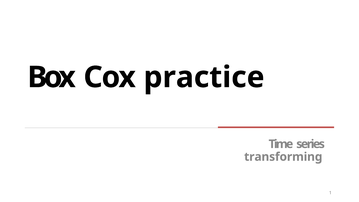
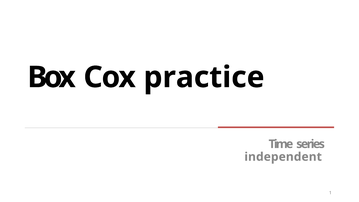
transforming: transforming -> independent (283, 157)
